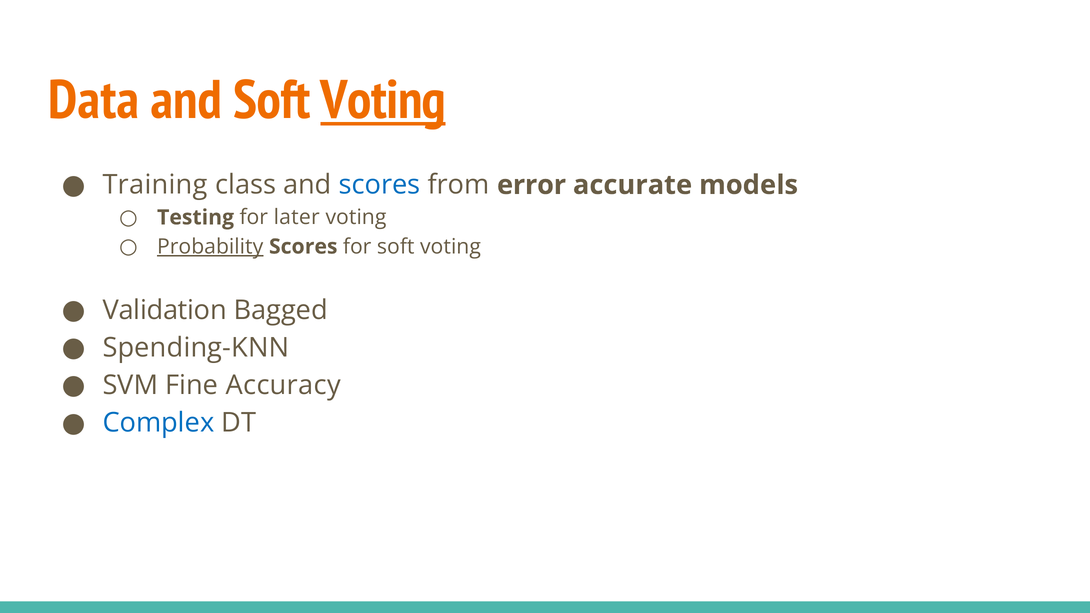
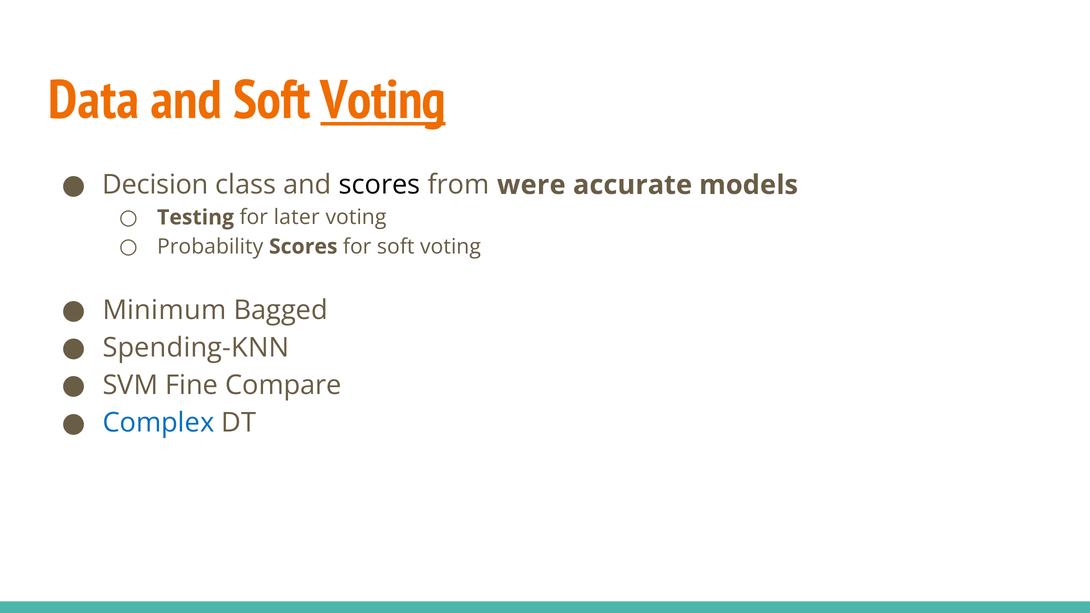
Training: Training -> Decision (155, 185)
scores colour: blue -> black (380, 185)
error: error -> were (531, 185)
Probability underline: present -> none (210, 247)
Validation: Validation -> Minimum (164, 310)
Accuracy: Accuracy -> Compare (283, 385)
